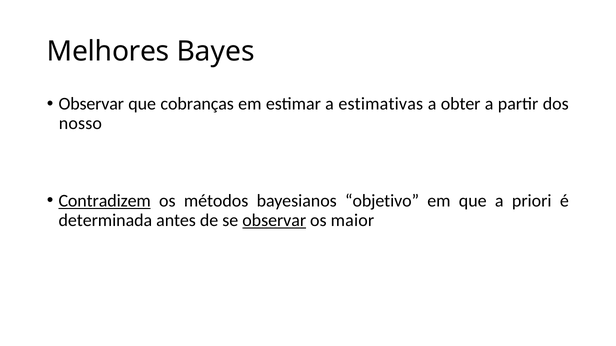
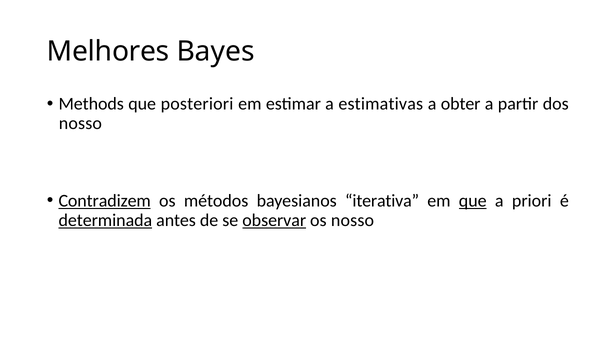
Observar: Observar -> Methods (91, 104)
cobranças: cobranças -> posteriori (197, 104)
objetivo: objetivo -> iterativa (382, 201)
que underline: none -> present (473, 201)
determinada underline: none -> present (105, 220)
os maior: maior -> nosso (352, 220)
